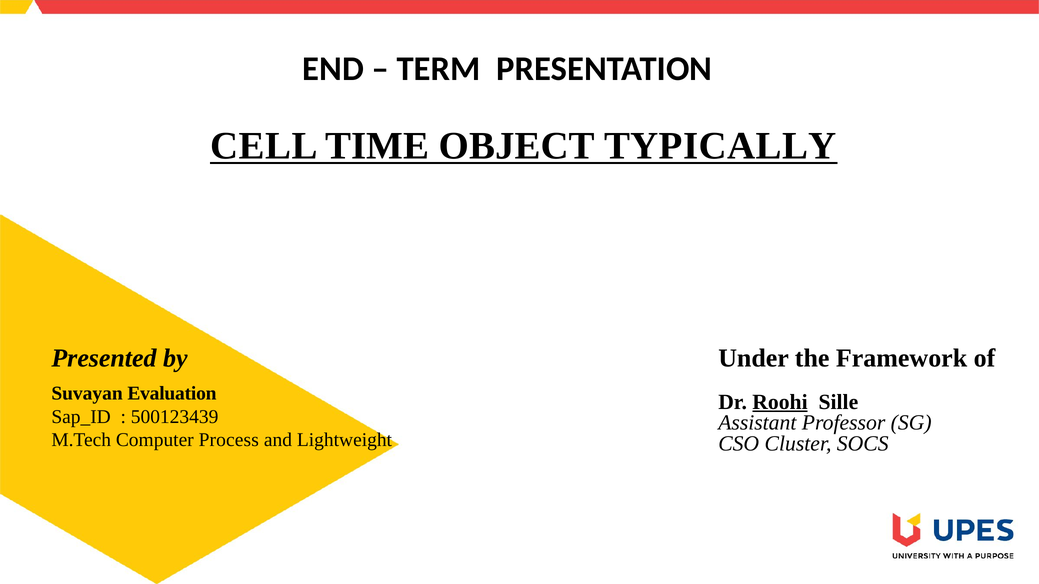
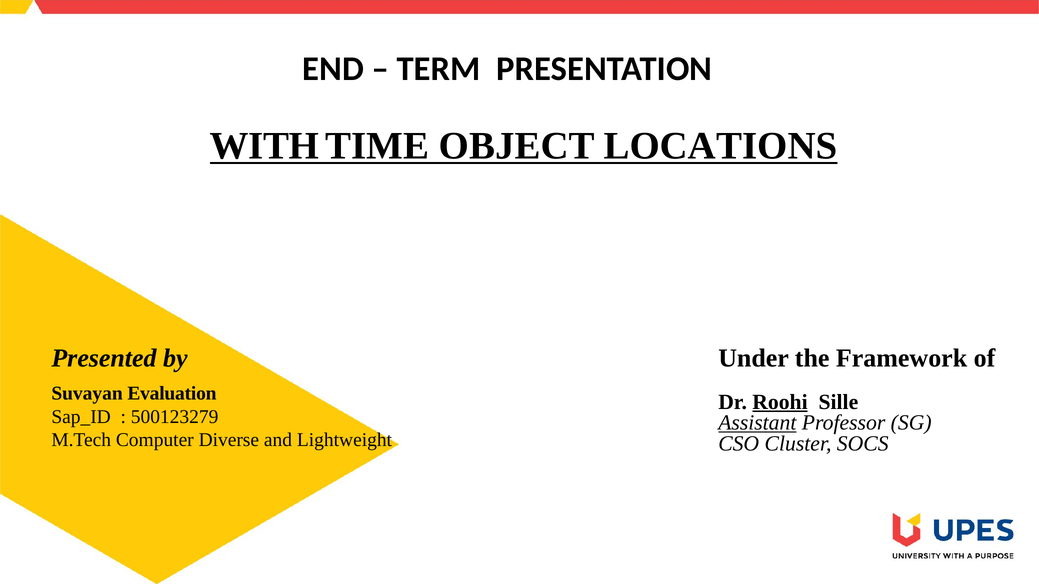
CELL: CELL -> WITH (264, 146)
TYPICALLY: TYPICALLY -> LOCATIONS (720, 146)
500123439: 500123439 -> 500123279 (175, 417)
Assistant underline: none -> present (757, 423)
Process: Process -> Diverse (229, 440)
